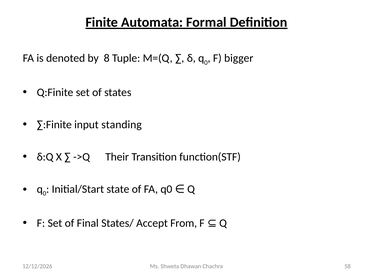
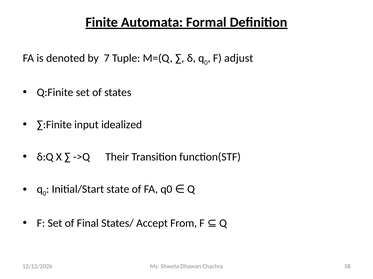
8: 8 -> 7 (107, 58)
bigger: bigger -> adjust (239, 58)
standing: standing -> idealized (122, 125)
